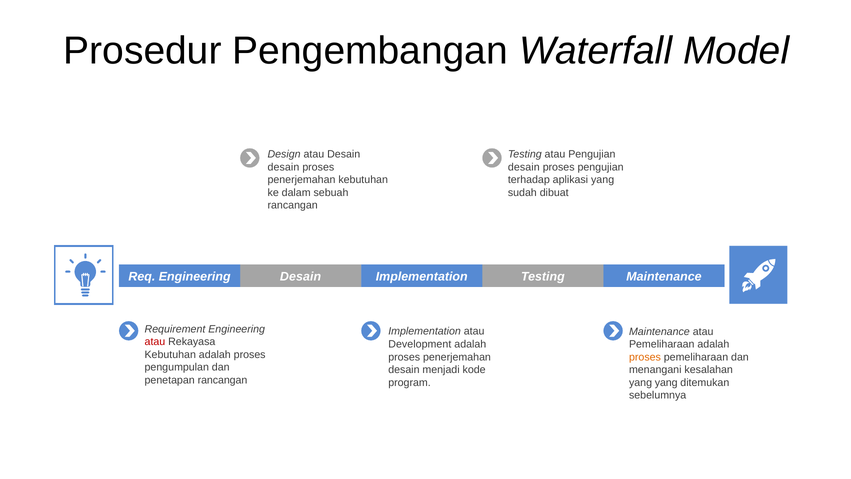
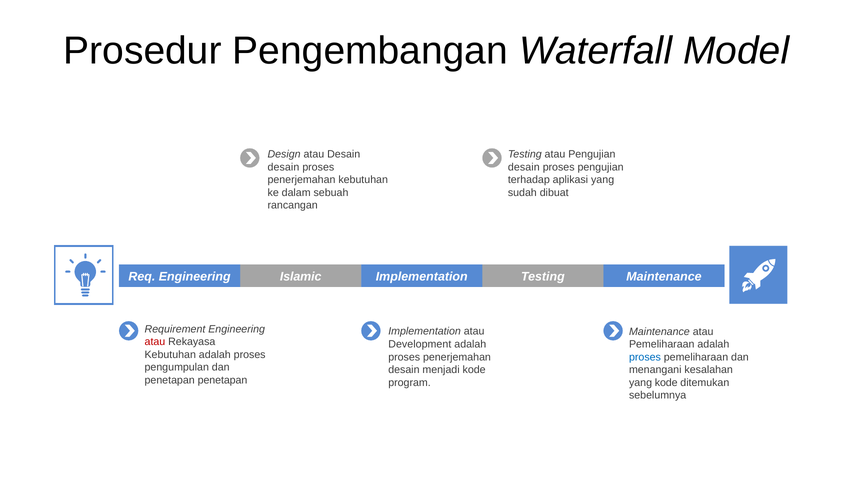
Desain: Desain -> Islamic (301, 276)
proses colour: orange -> blue (645, 357)
penetapan rancangan: rancangan -> penetapan (223, 380)
yang yang: yang -> kode (666, 382)
